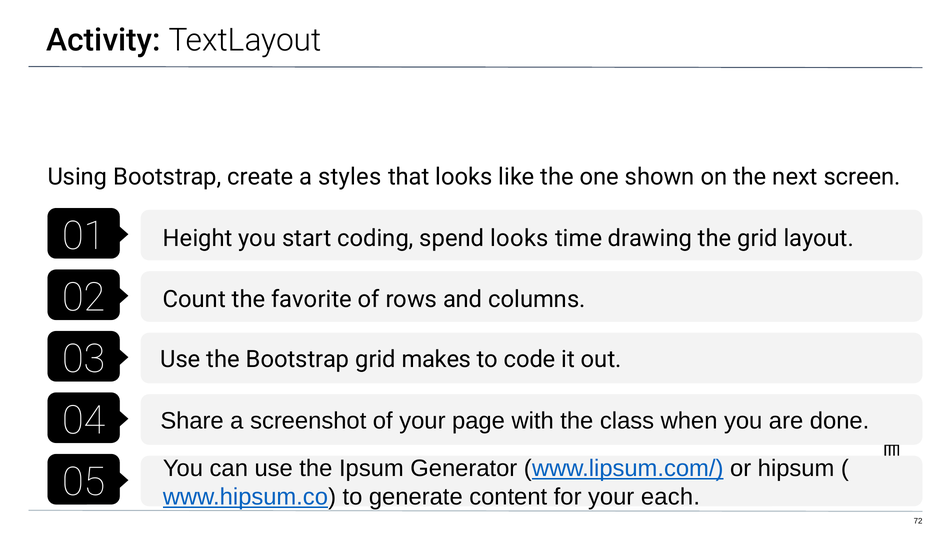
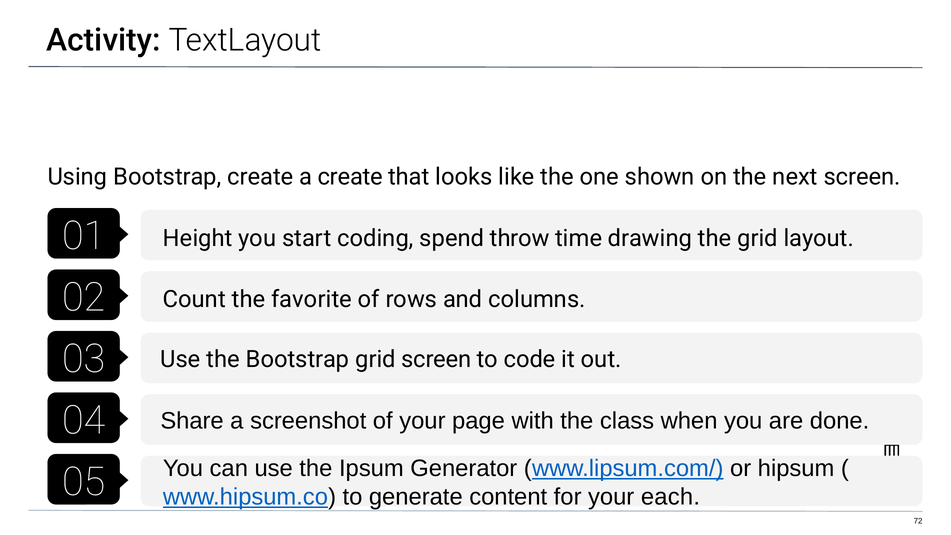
a styles: styles -> create (350, 177)
spend looks: looks -> throw (520, 238)
grid makes: makes -> screen (436, 360)
